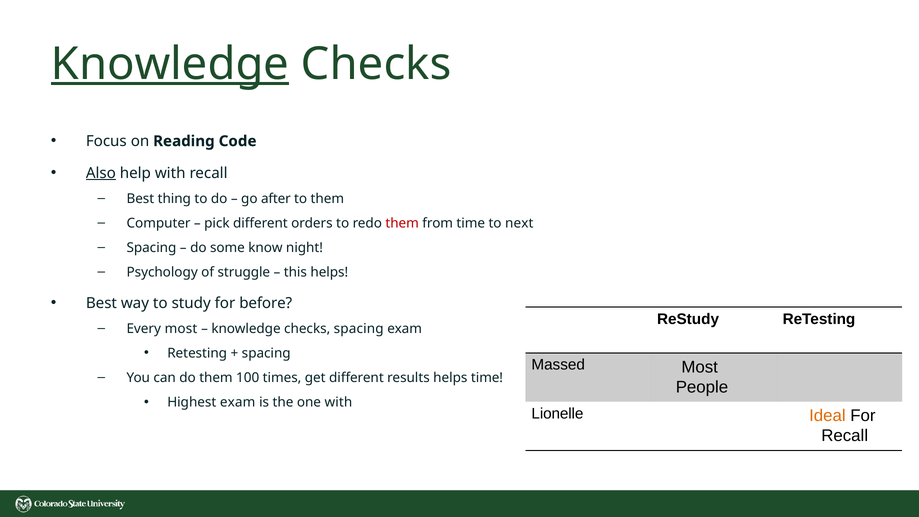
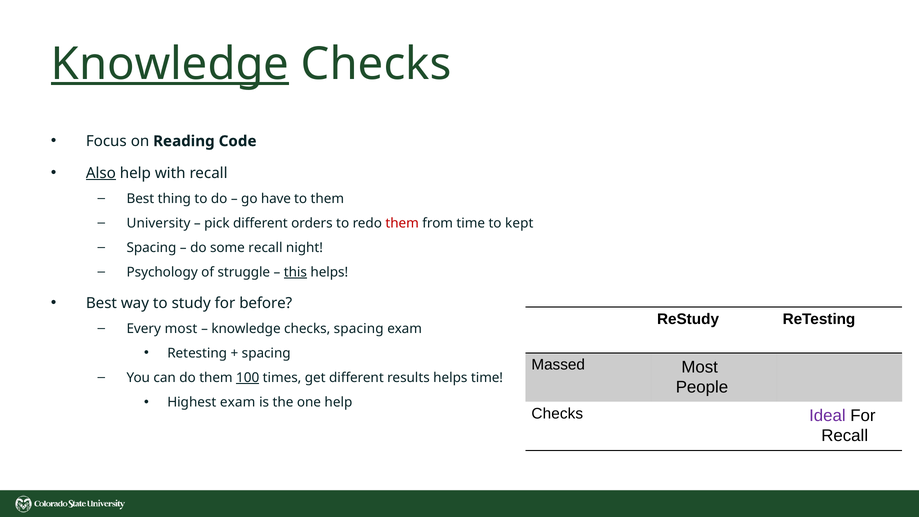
after: after -> have (276, 199)
Computer: Computer -> University (159, 223)
next: next -> kept (519, 223)
some know: know -> recall (265, 248)
this underline: none -> present (295, 272)
100 underline: none -> present (248, 378)
one with: with -> help (338, 402)
Lionelle: Lionelle -> Checks (557, 414)
Ideal colour: orange -> purple (827, 415)
